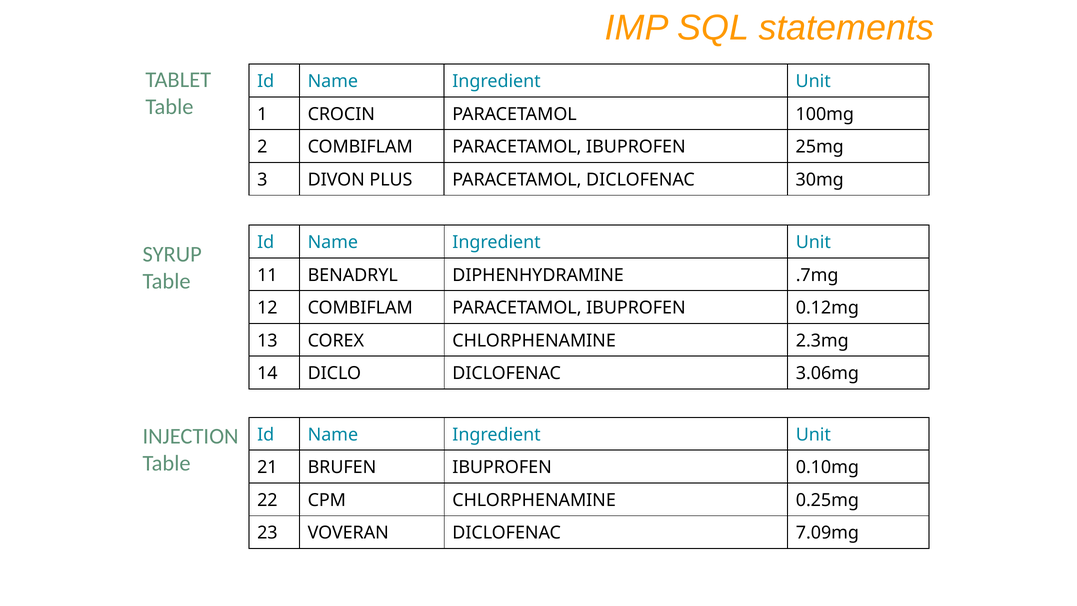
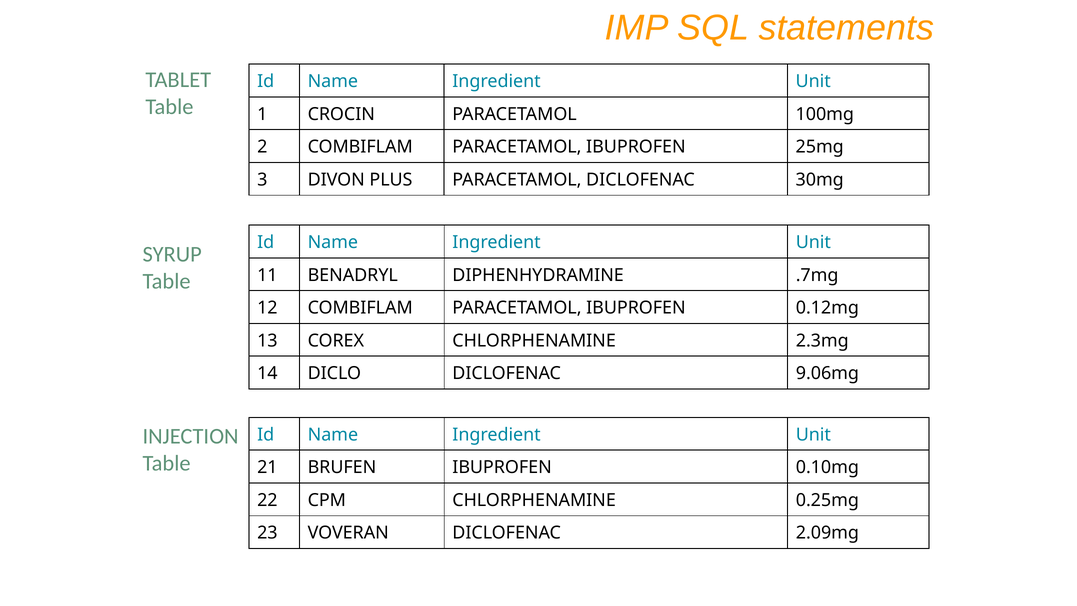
3.06mg: 3.06mg -> 9.06mg (827, 373)
7.09mg: 7.09mg -> 2.09mg (827, 533)
